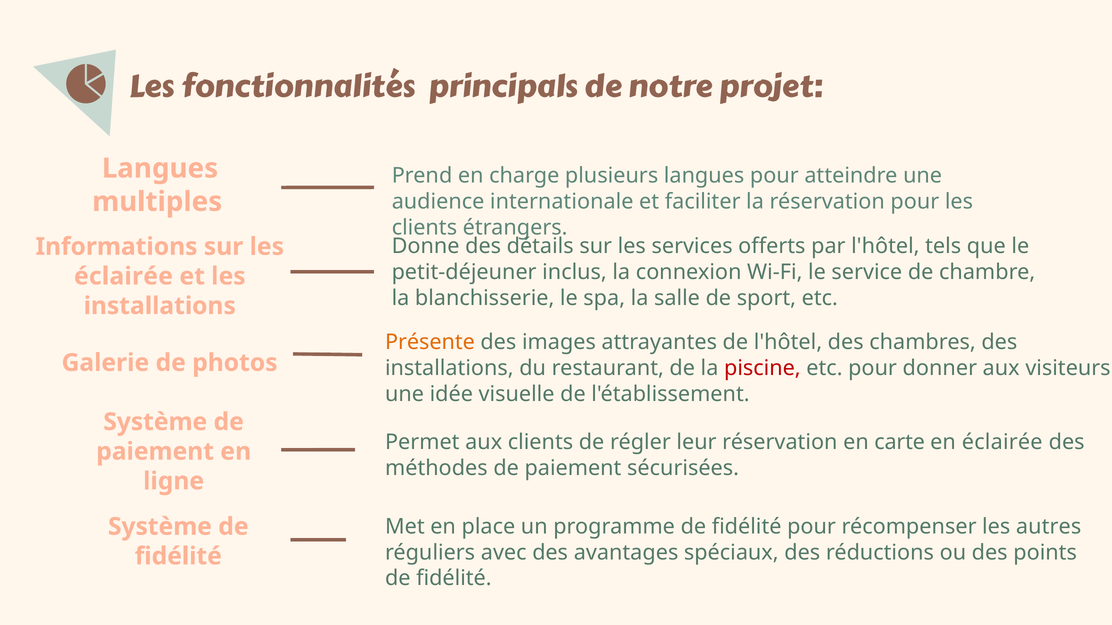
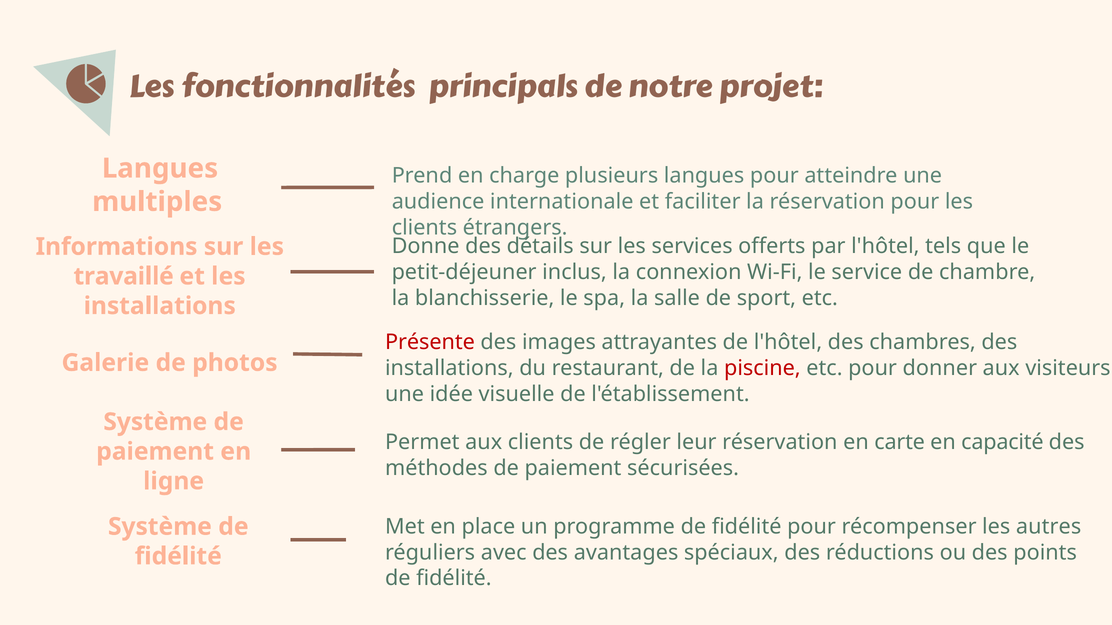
éclairée: éclairée -> travaillé (124, 277)
Présente colour: orange -> red (430, 342)
en éclairée: éclairée -> capacité (1002, 443)
